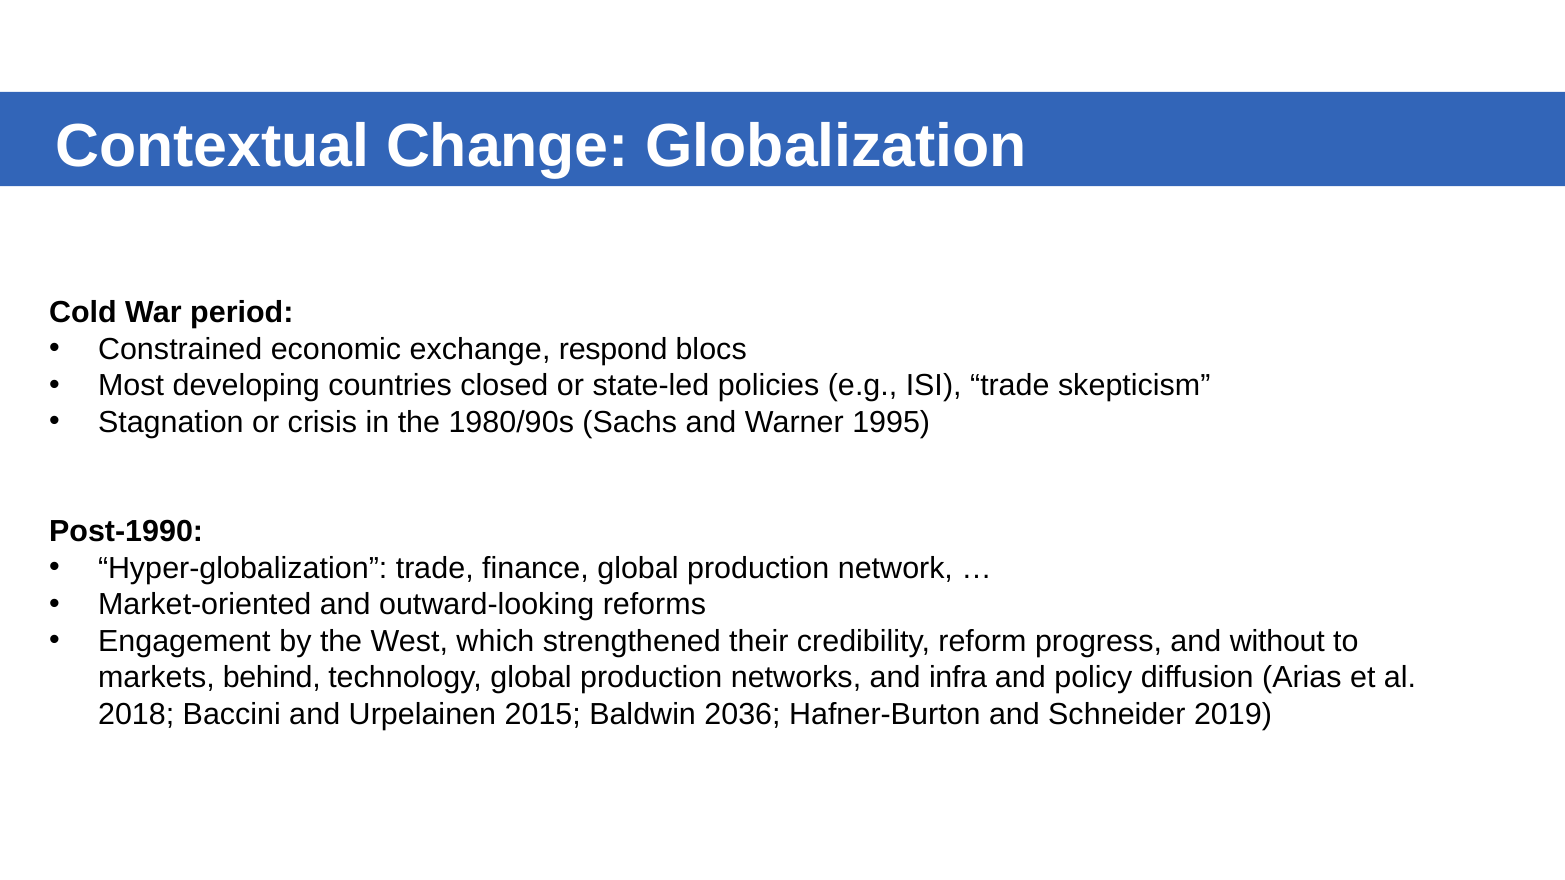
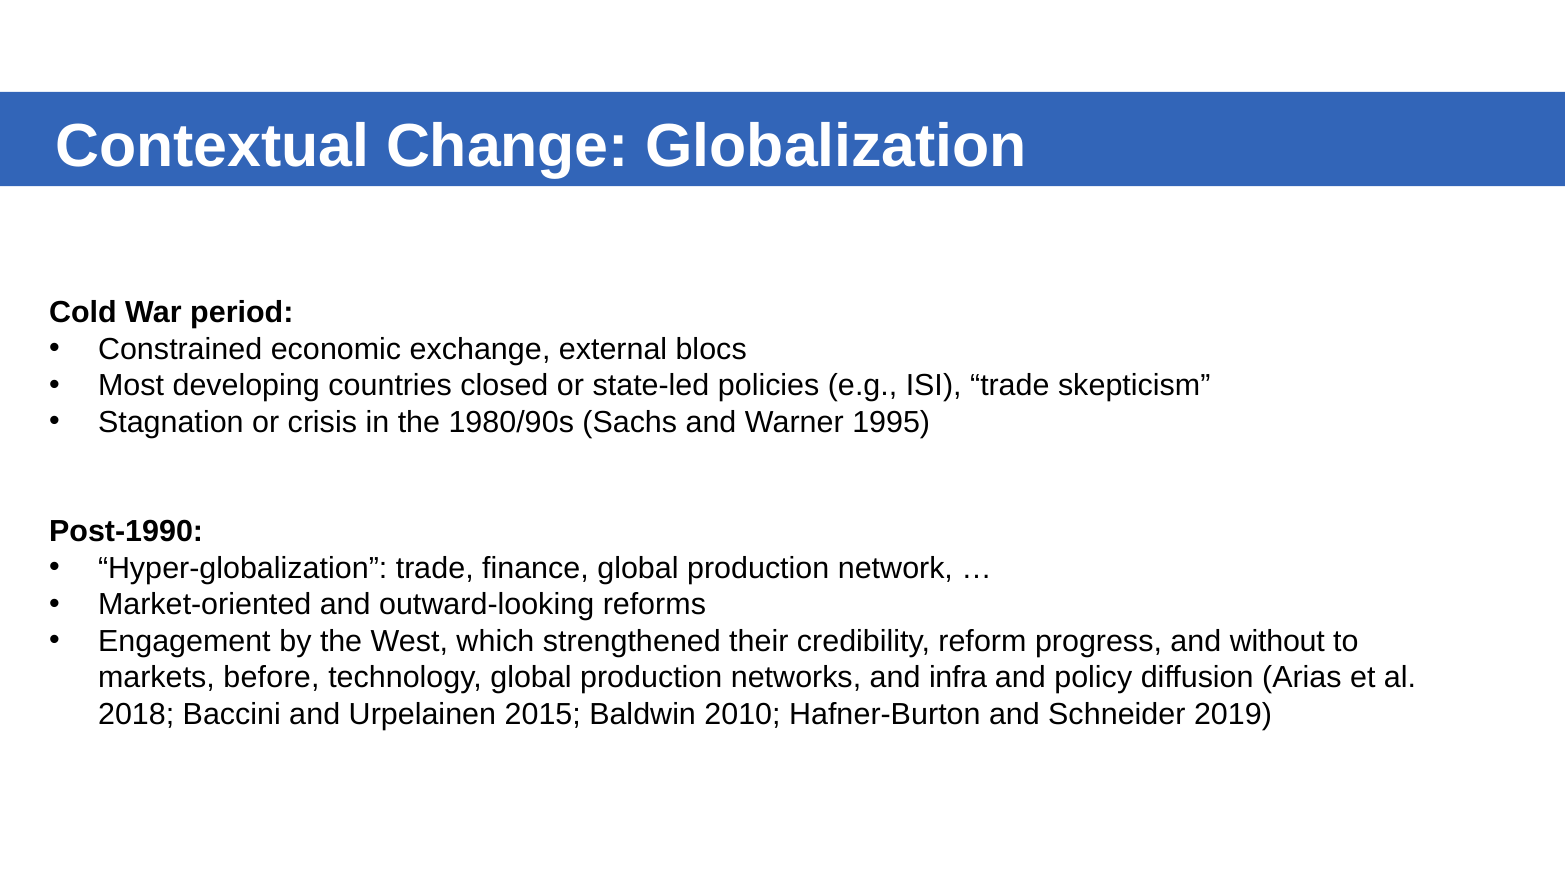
respond: respond -> external (613, 349)
behind: behind -> before (271, 678)
2036: 2036 -> 2010 (742, 715)
